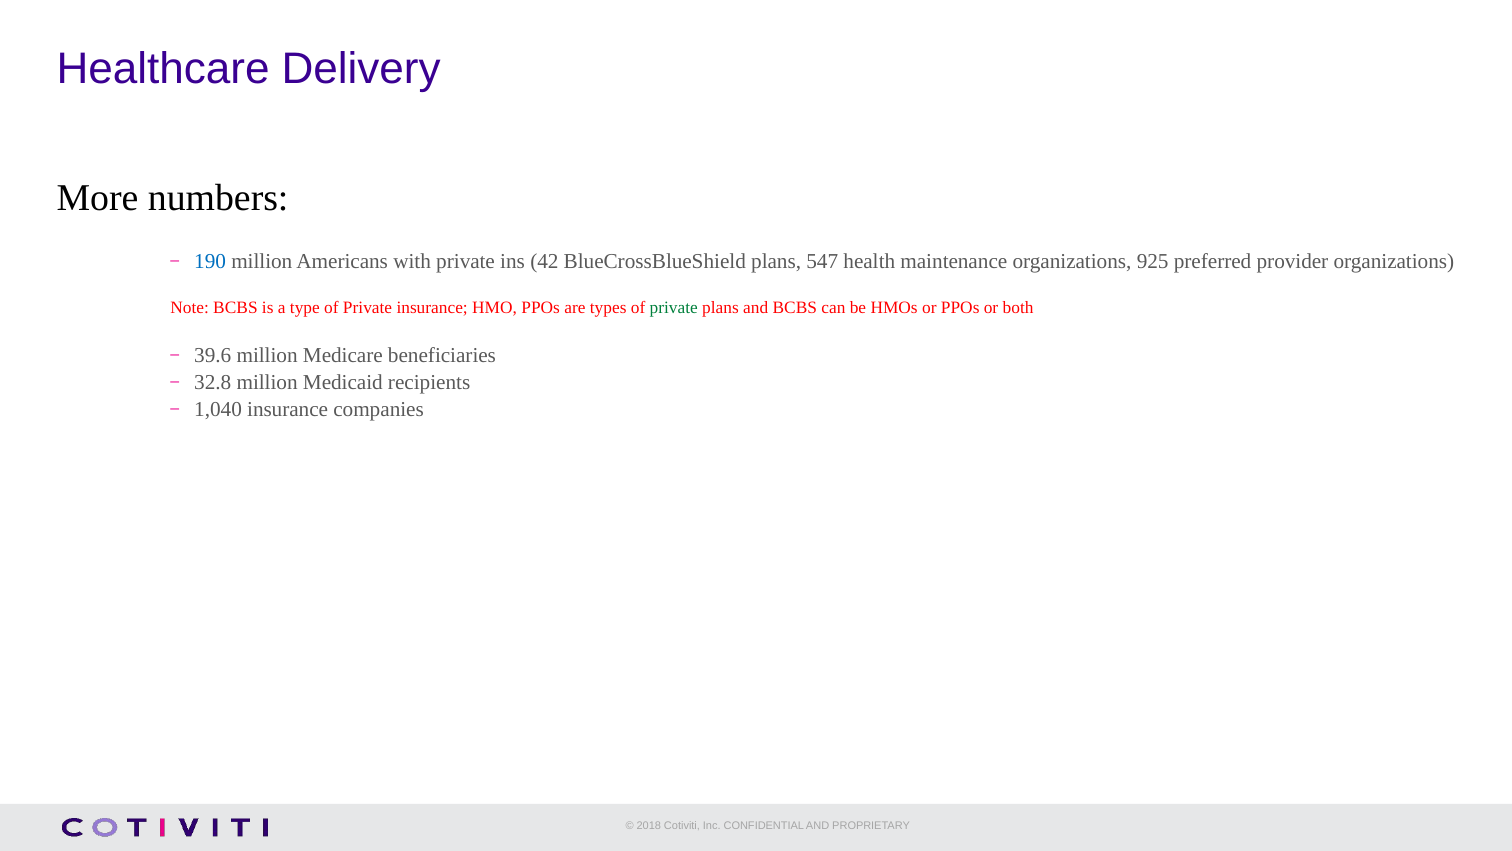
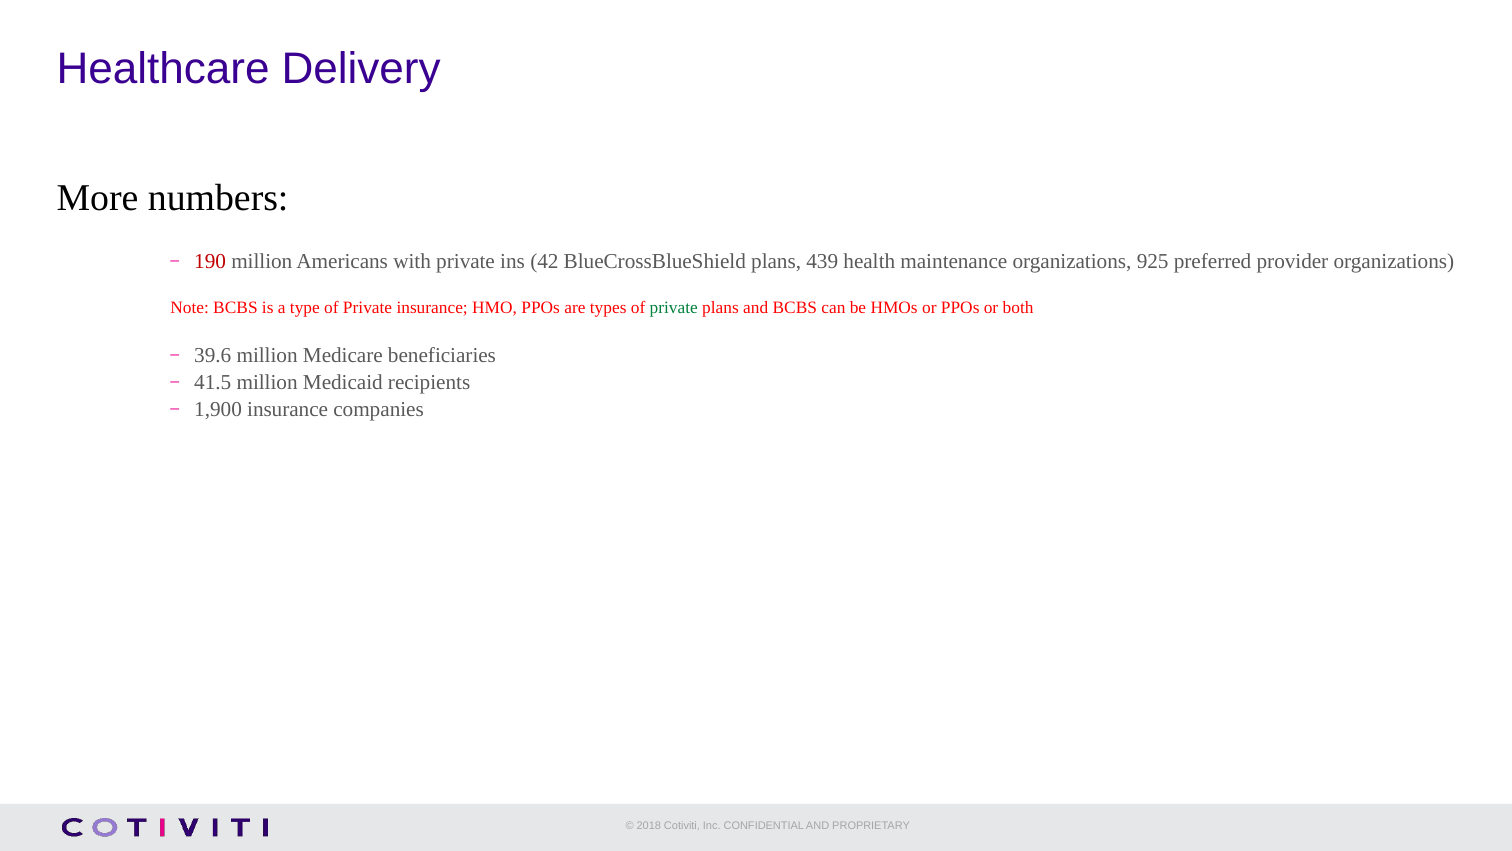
190 colour: blue -> red (210, 261)
547: 547 -> 439 (822, 261)
32.8: 32.8 -> 41.5 (213, 382)
1,040: 1,040 -> 1,900 (218, 409)
